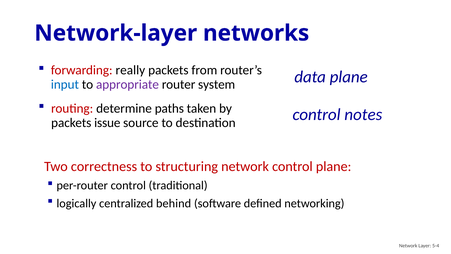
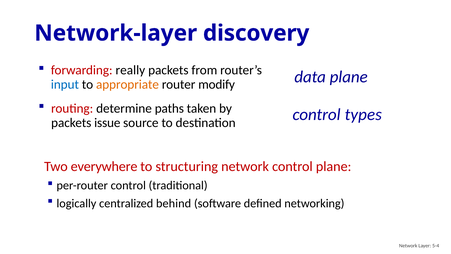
networks: networks -> discovery (256, 33)
appropriate colour: purple -> orange (127, 84)
system: system -> modify (217, 84)
notes: notes -> types (363, 114)
correctness: correctness -> everywhere (104, 166)
